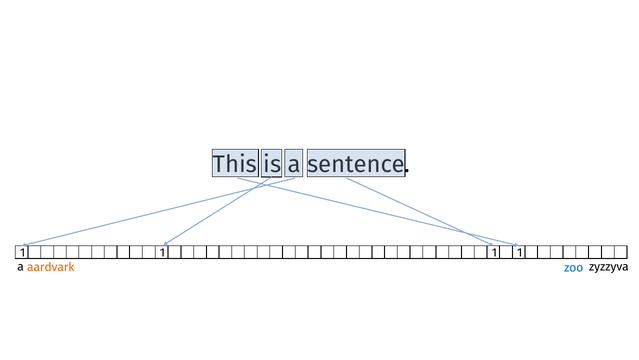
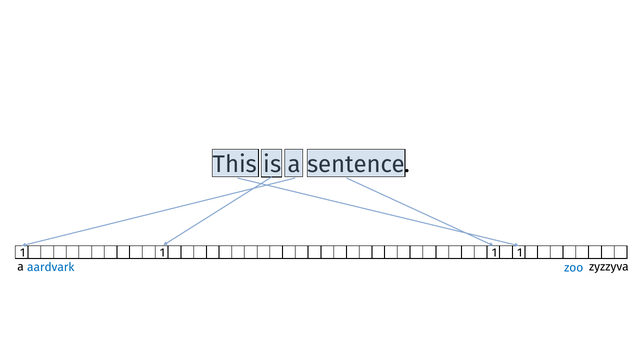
aardvark colour: orange -> blue (51, 267)
